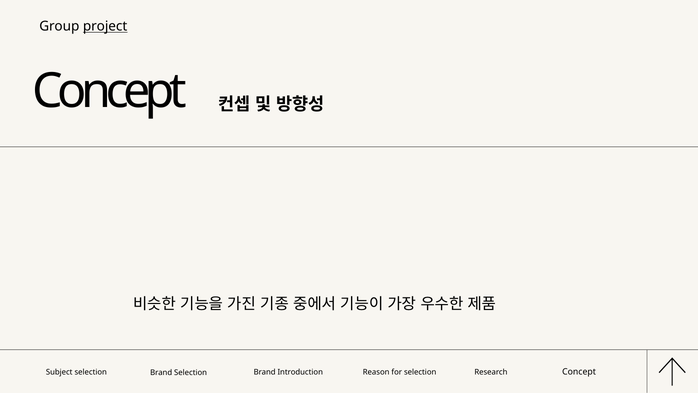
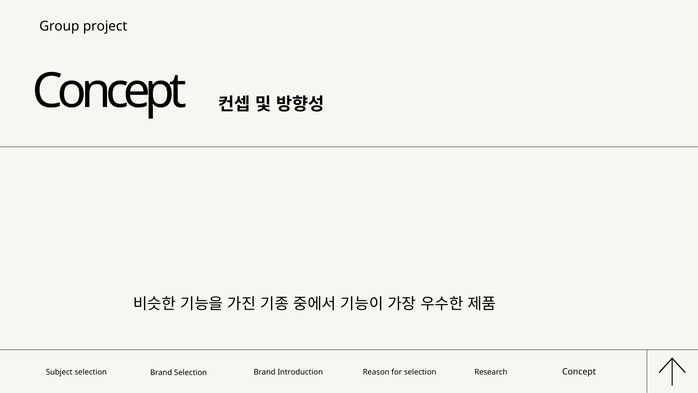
project underline: present -> none (105, 26)
